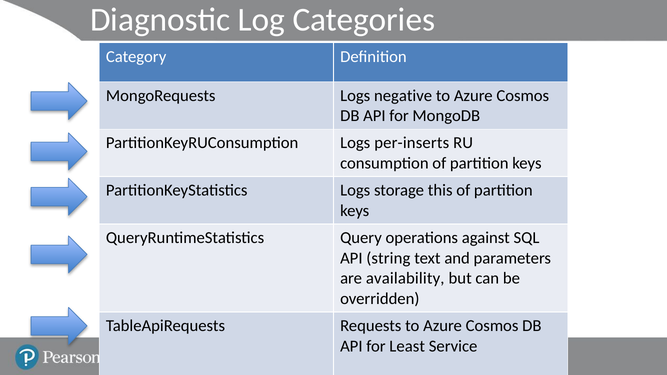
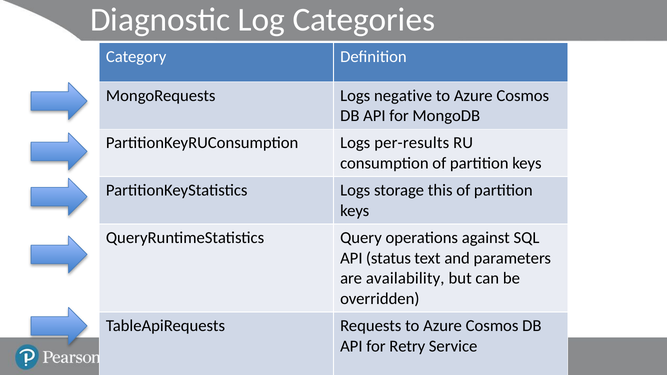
per-inserts: per-inserts -> per-results (412, 143)
string: string -> status (388, 258)
Least: Least -> Retry (407, 346)
